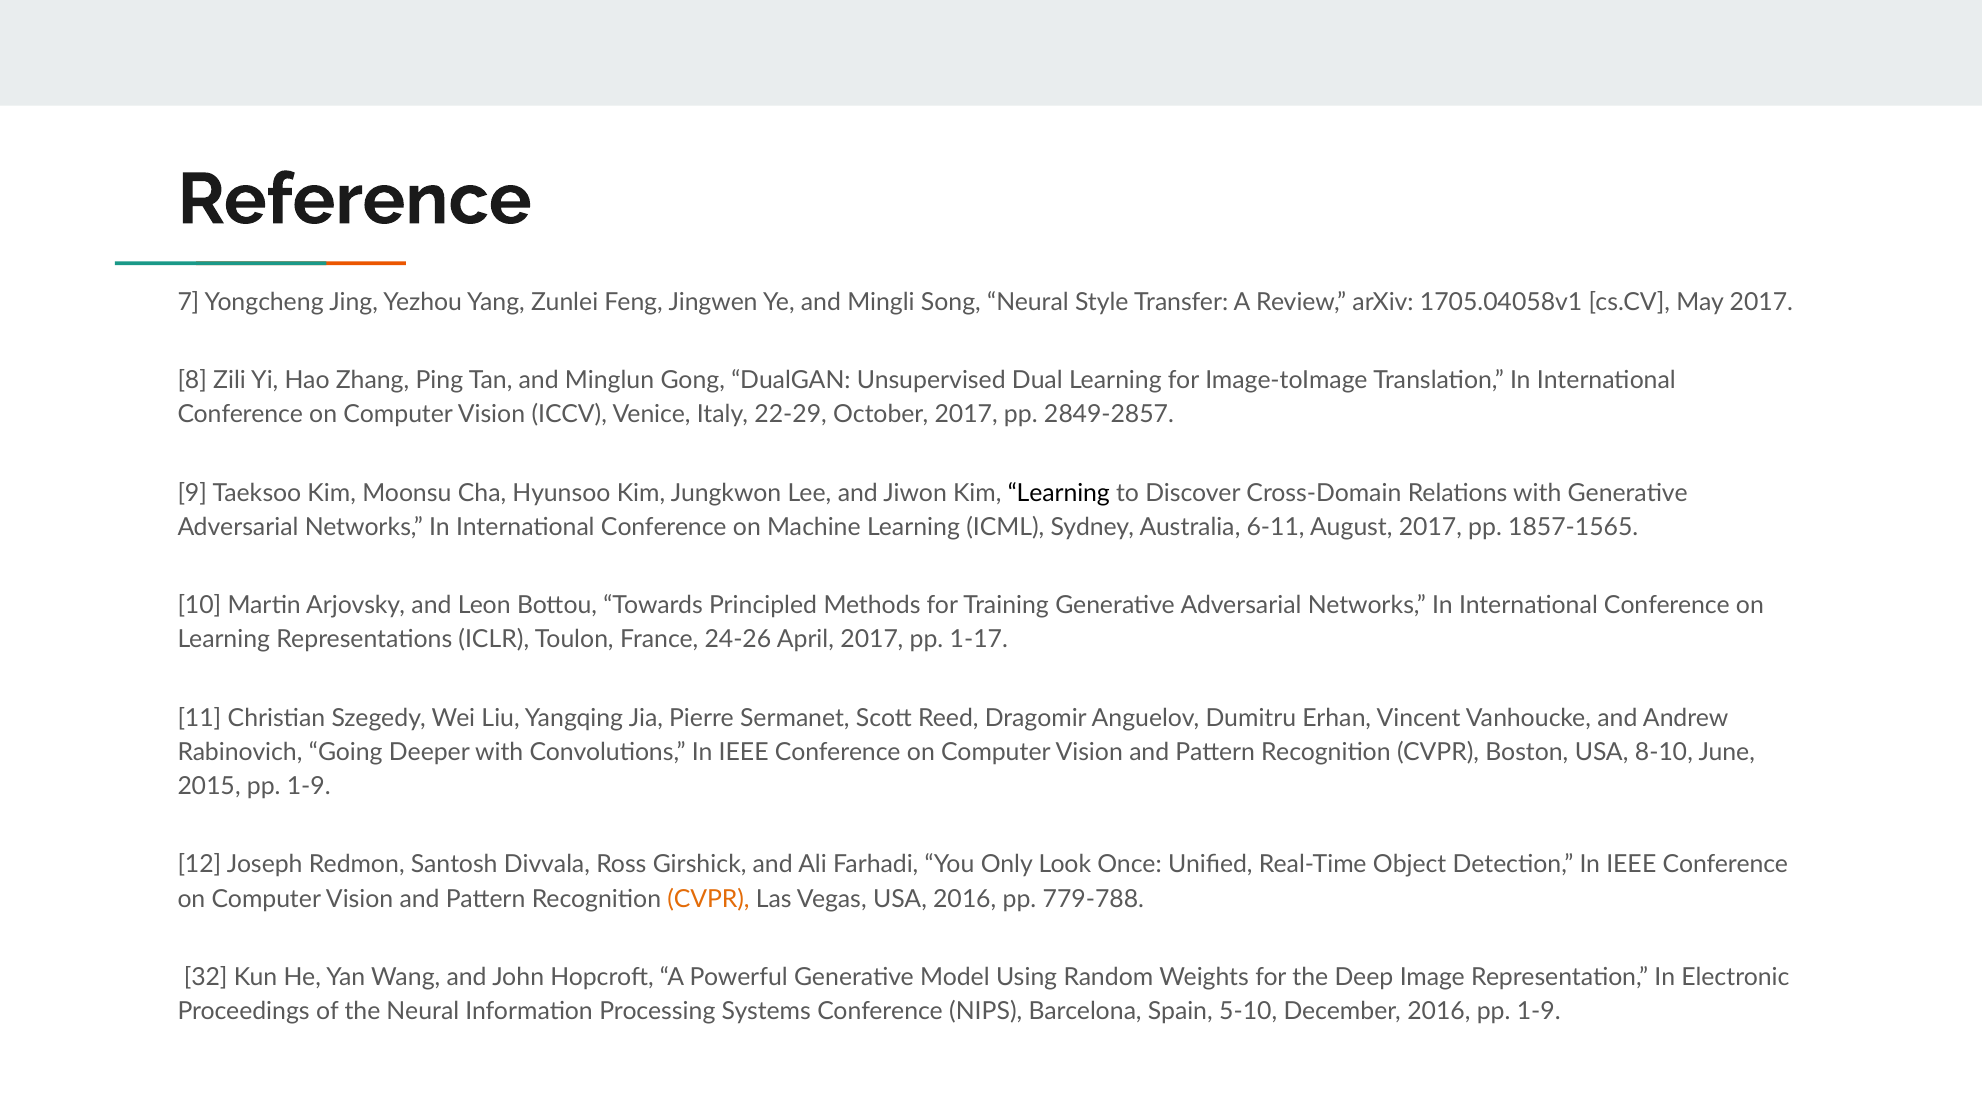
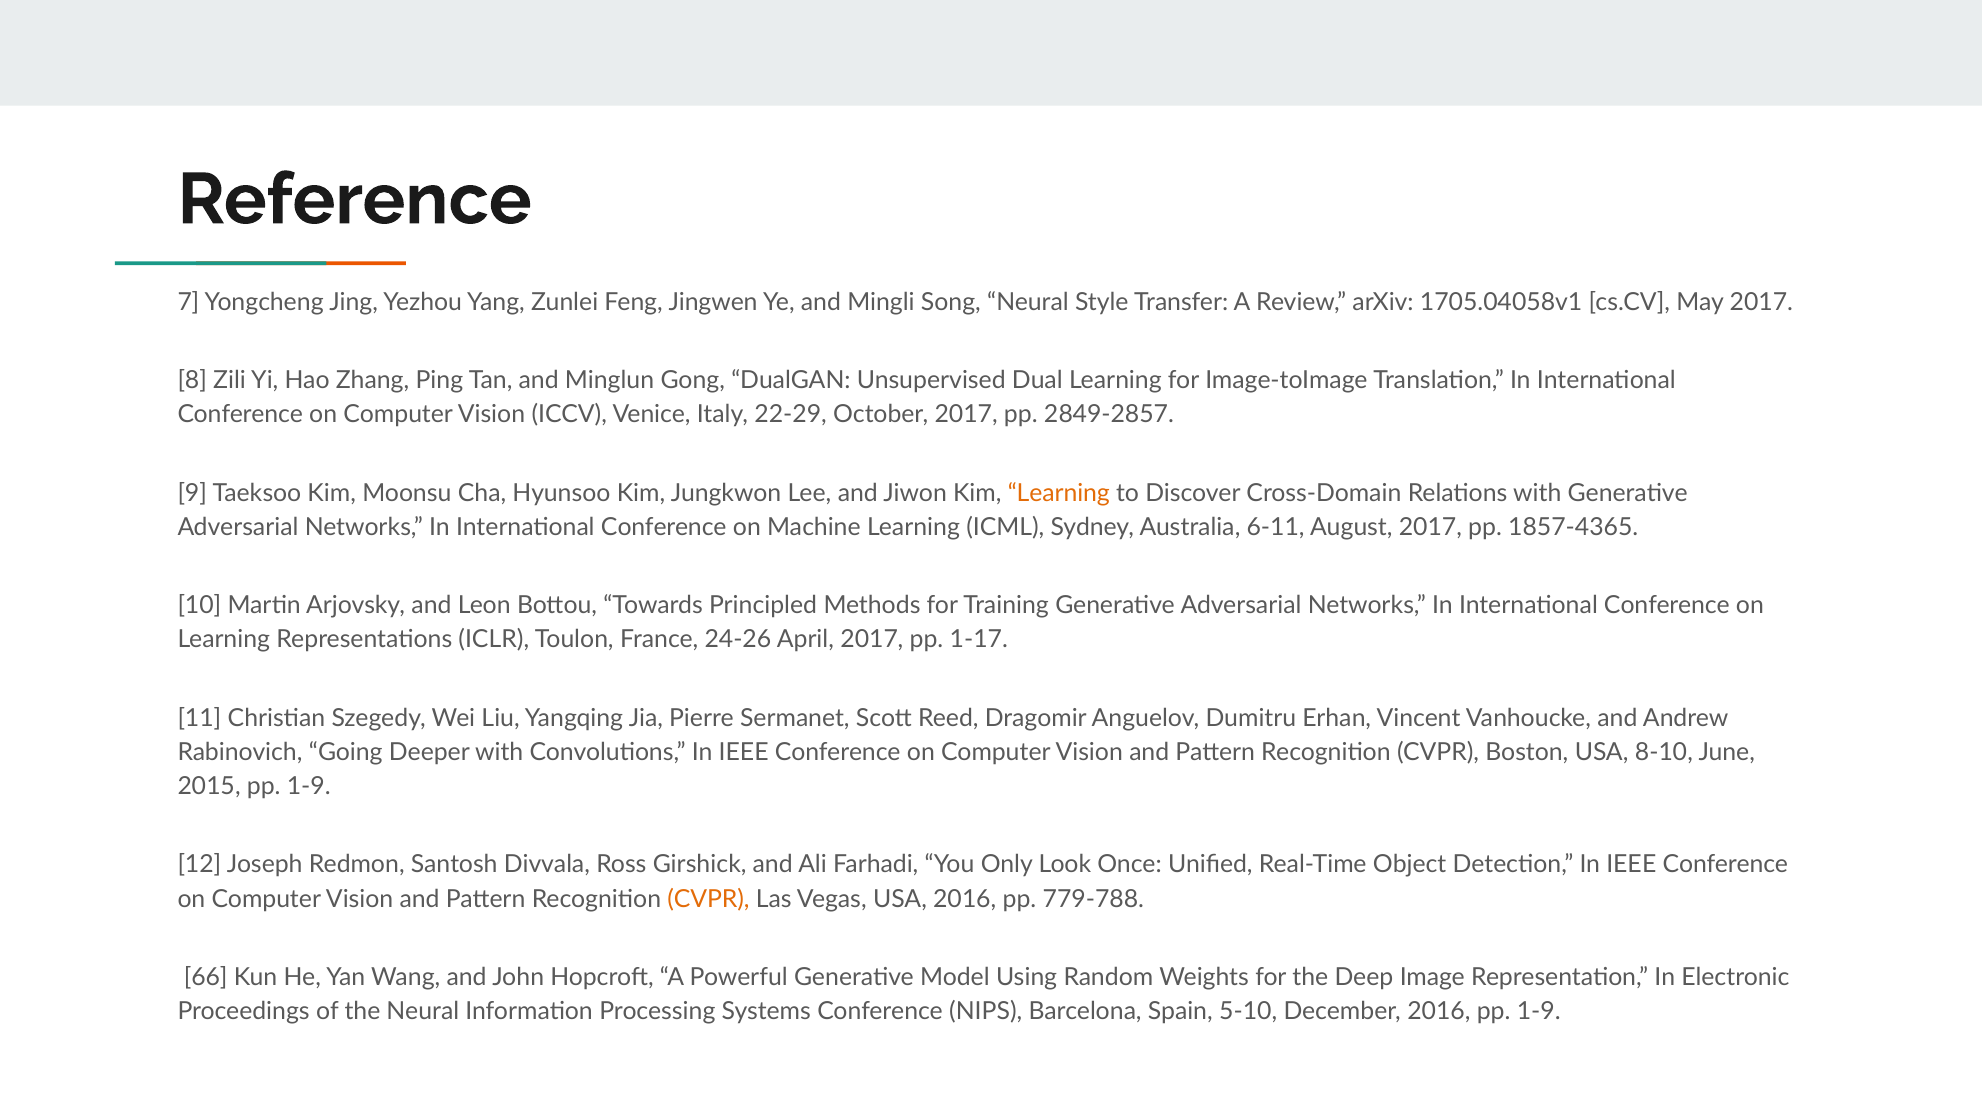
Learning colour: black -> orange (1059, 493)
1857-1565: 1857-1565 -> 1857-4365 (1573, 527)
32: 32 -> 66 (206, 977)
